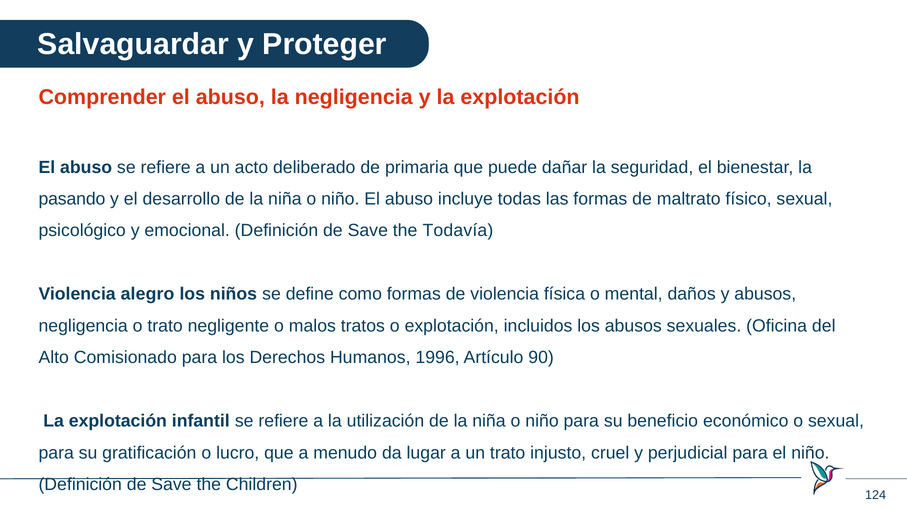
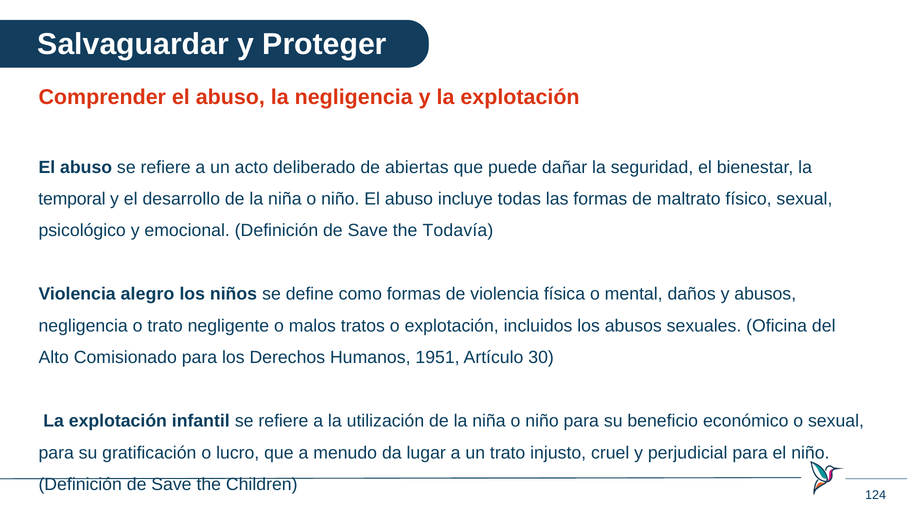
primaria: primaria -> abiertas (417, 167)
pasando: pasando -> temporal (72, 199)
1996: 1996 -> 1951 (438, 358)
90: 90 -> 30 (541, 358)
